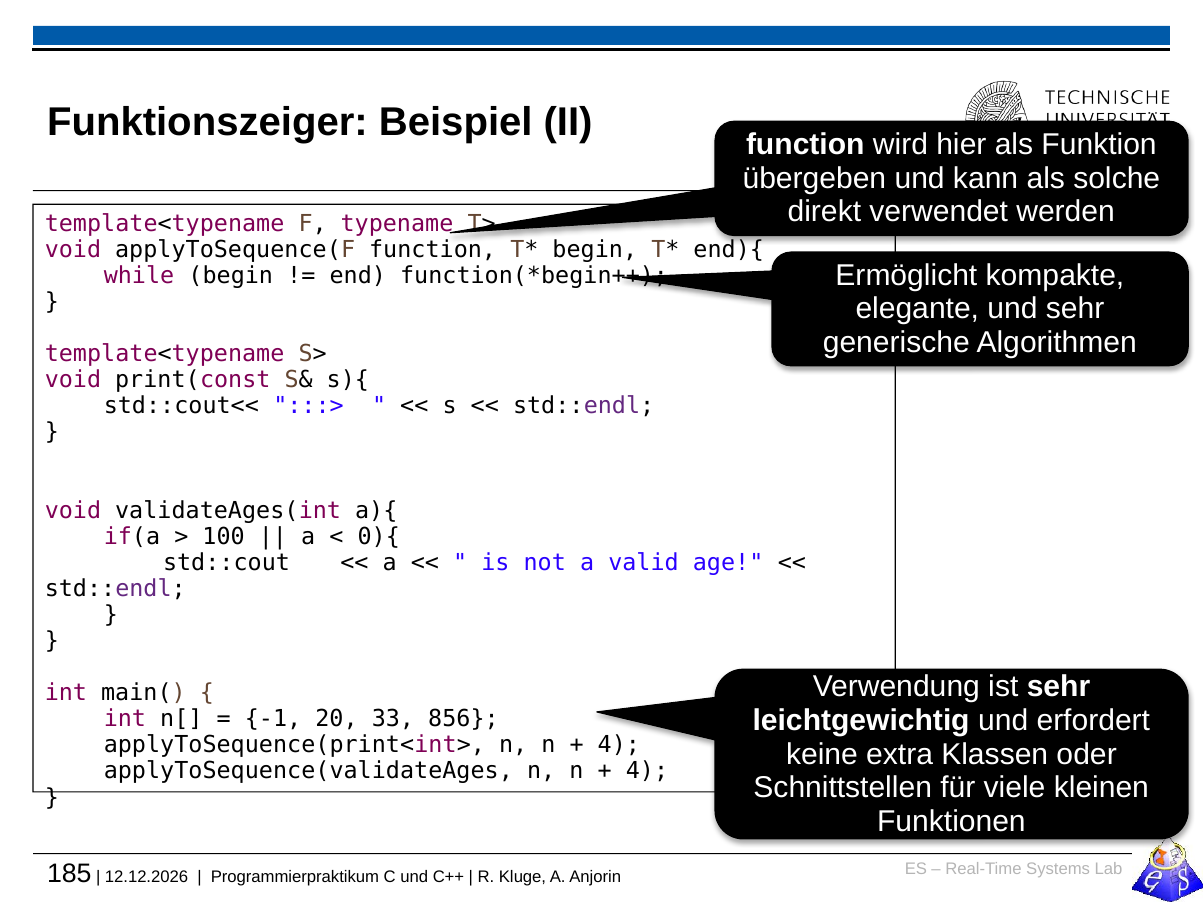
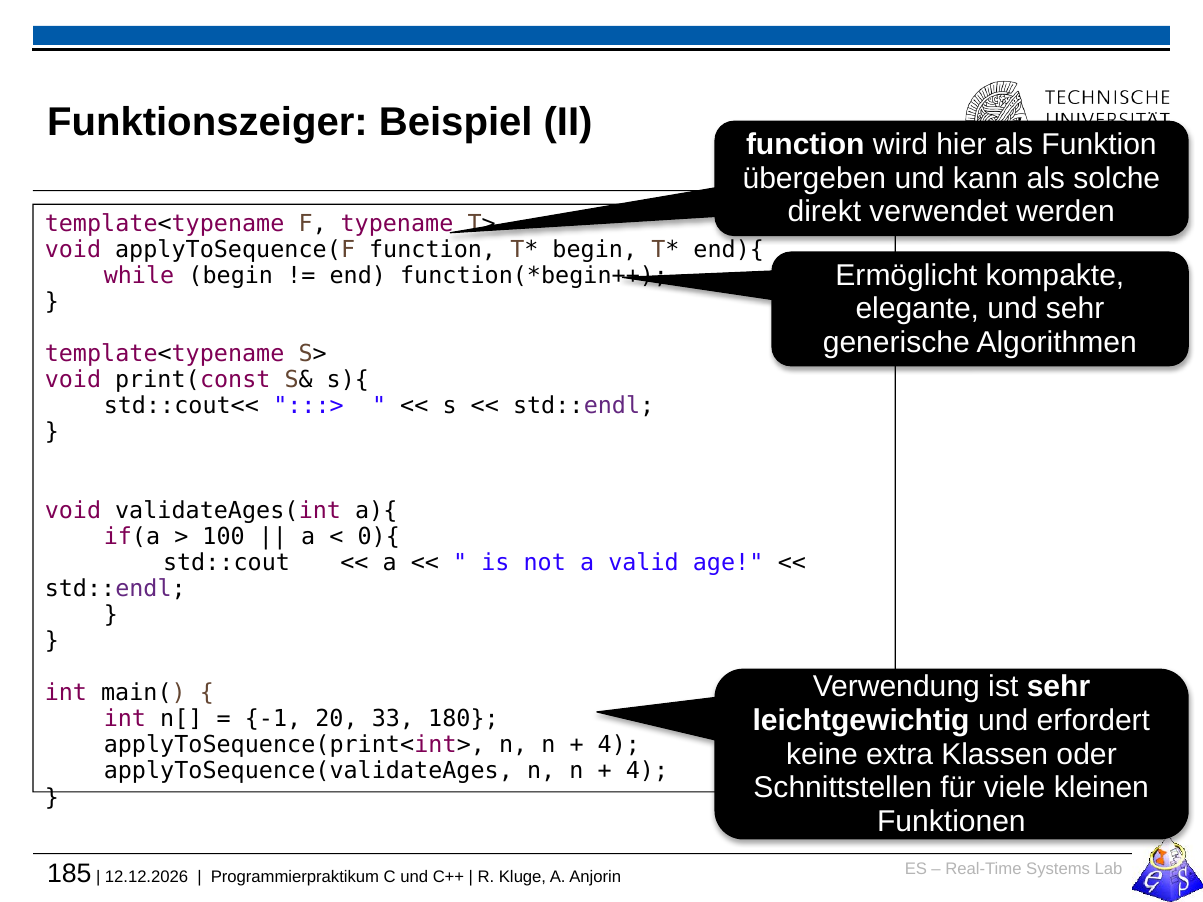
856: 856 -> 180 (463, 719)
